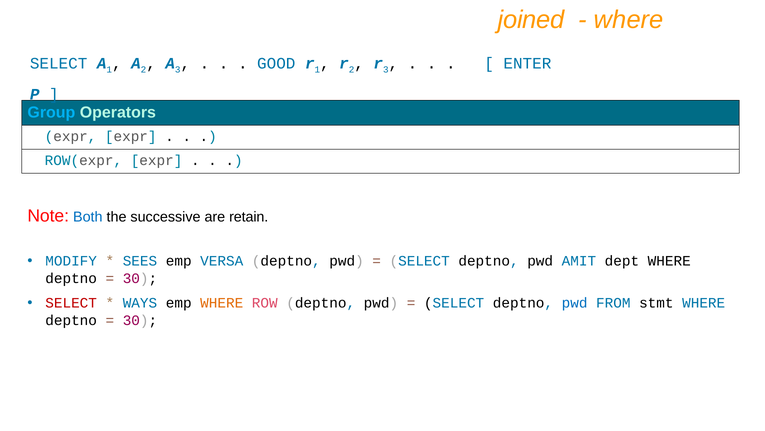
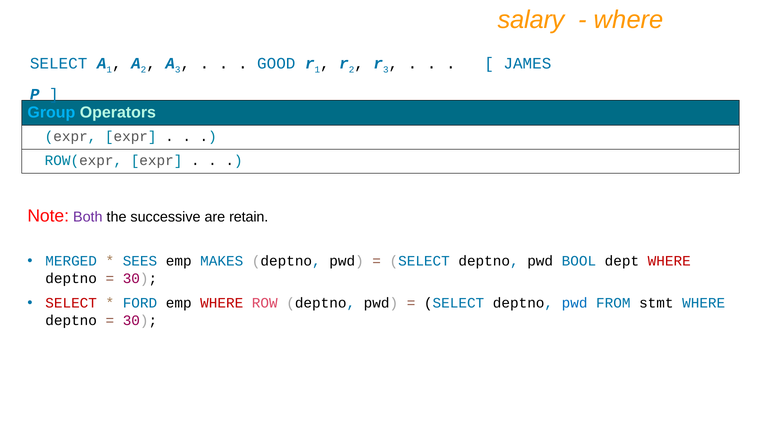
joined: joined -> salary (531, 20)
ENTER: ENTER -> JAMES (527, 63)
Both colour: blue -> purple (88, 217)
MODIFY: MODIFY -> MERGED (71, 261)
VERSA: VERSA -> MAKES (222, 261)
AMIT: AMIT -> BOOL (579, 261)
WHERE colour: black -> red (669, 261)
WAYS: WAYS -> FORD (140, 303)
WHERE colour: orange -> red (222, 303)
